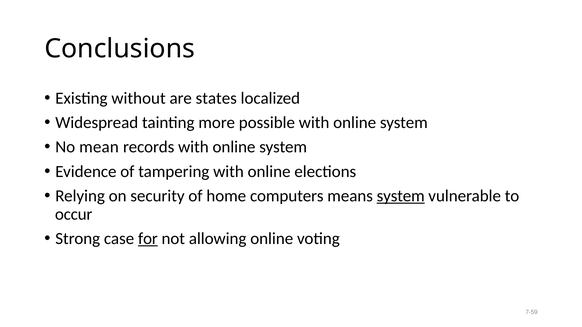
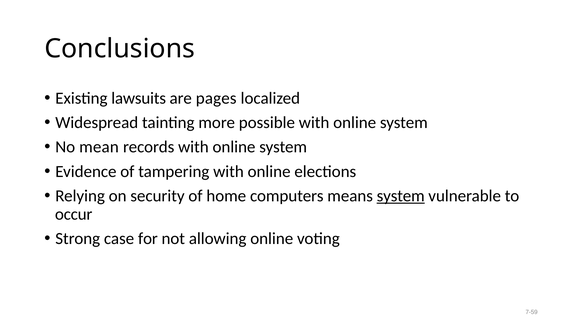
without: without -> lawsuits (139, 98)
states: states -> pages (216, 98)
for underline: present -> none (148, 239)
